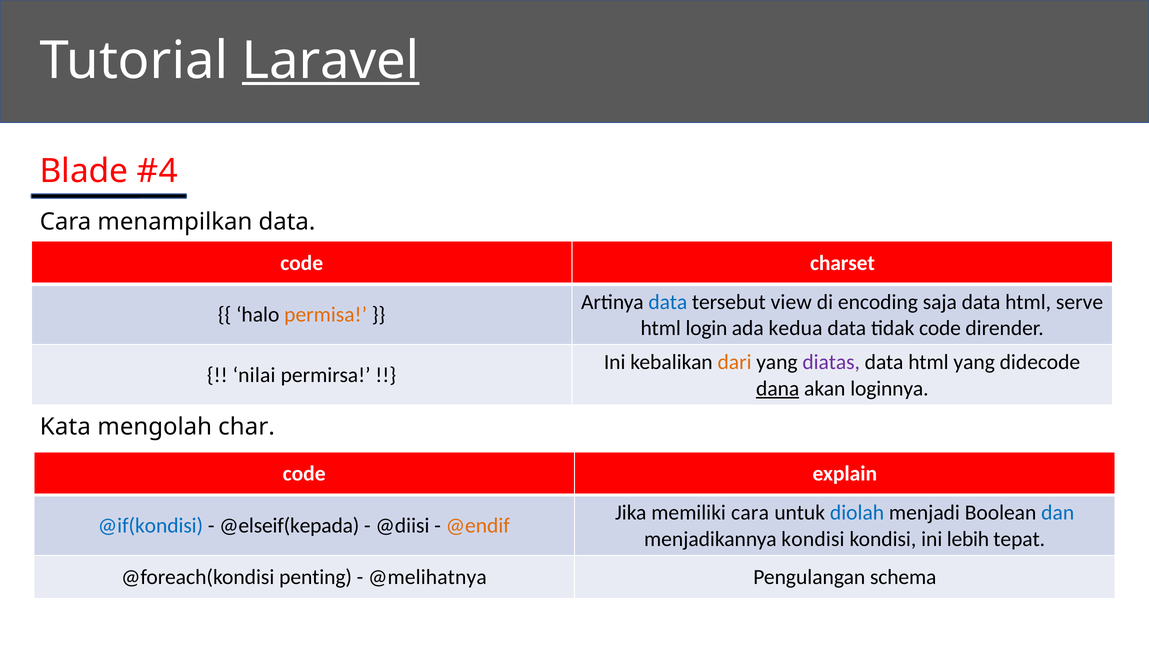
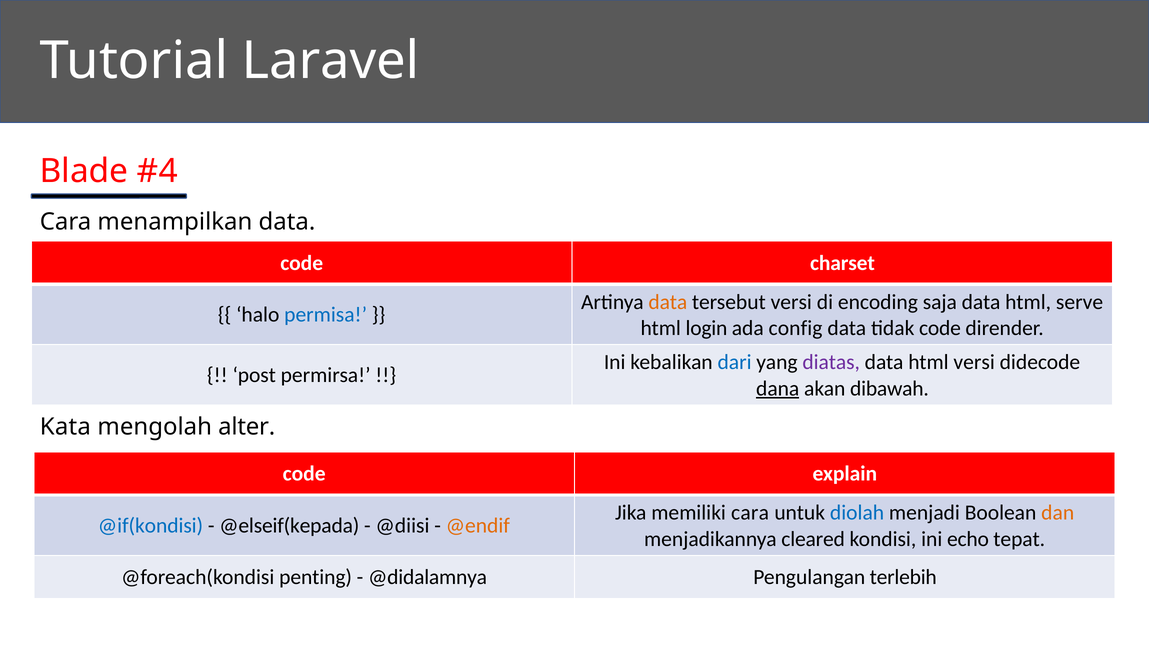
Laravel underline: present -> none (331, 61)
data colour: blue -> orange (668, 302)
tersebut view: view -> versi (791, 302)
permisa colour: orange -> blue (326, 315)
kedua: kedua -> config (796, 328)
dari colour: orange -> blue (735, 362)
html yang: yang -> versi (974, 362)
nilai: nilai -> post (254, 375)
loginnya: loginnya -> dibawah (889, 389)
char: char -> alter (247, 427)
dan colour: blue -> orange (1058, 513)
menjadikannya kondisi: kondisi -> cleared (813, 539)
lebih: lebih -> echo (968, 539)
@melihatnya: @melihatnya -> @didalamnya (428, 578)
schema: schema -> terlebih (903, 578)
